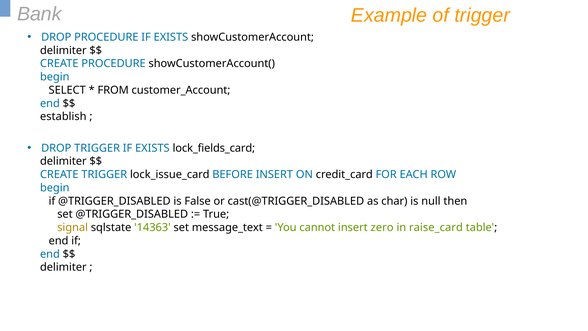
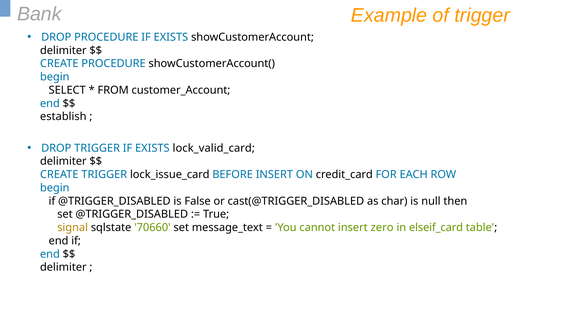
lock_fields_card: lock_fields_card -> lock_valid_card (214, 148)
14363: 14363 -> 70660 (152, 227)
raise_card: raise_card -> elseif_card (436, 227)
